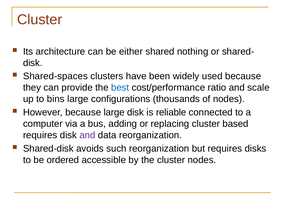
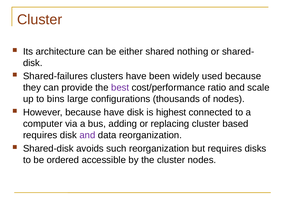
Shared-spaces: Shared-spaces -> Shared-failures (55, 76)
best colour: blue -> purple (120, 88)
because large: large -> have (114, 112)
reliable: reliable -> highest (171, 112)
